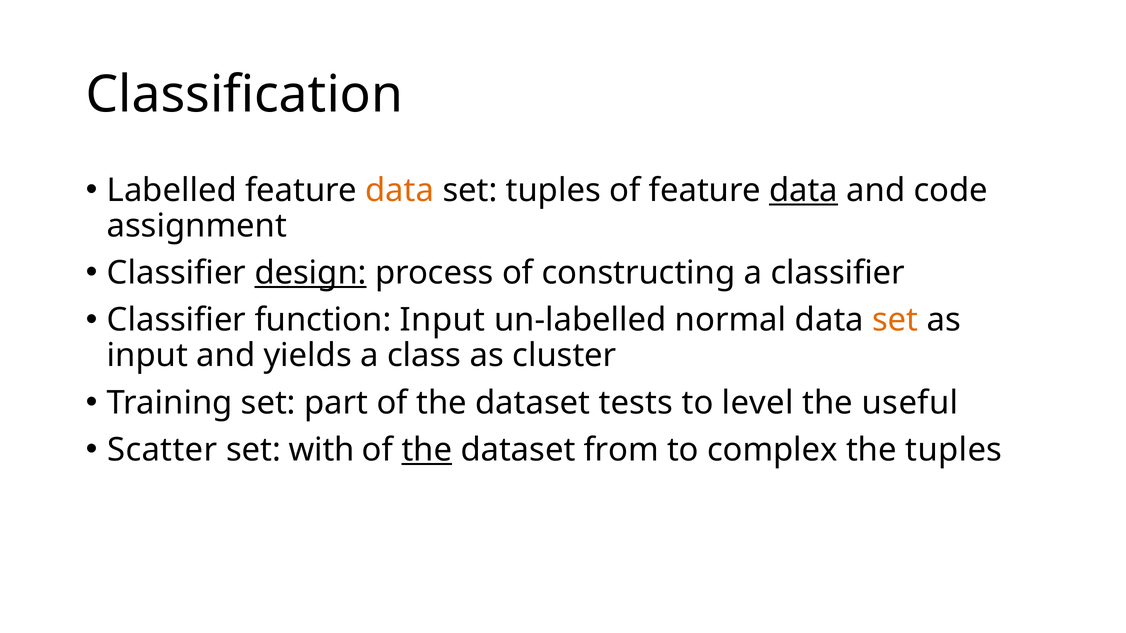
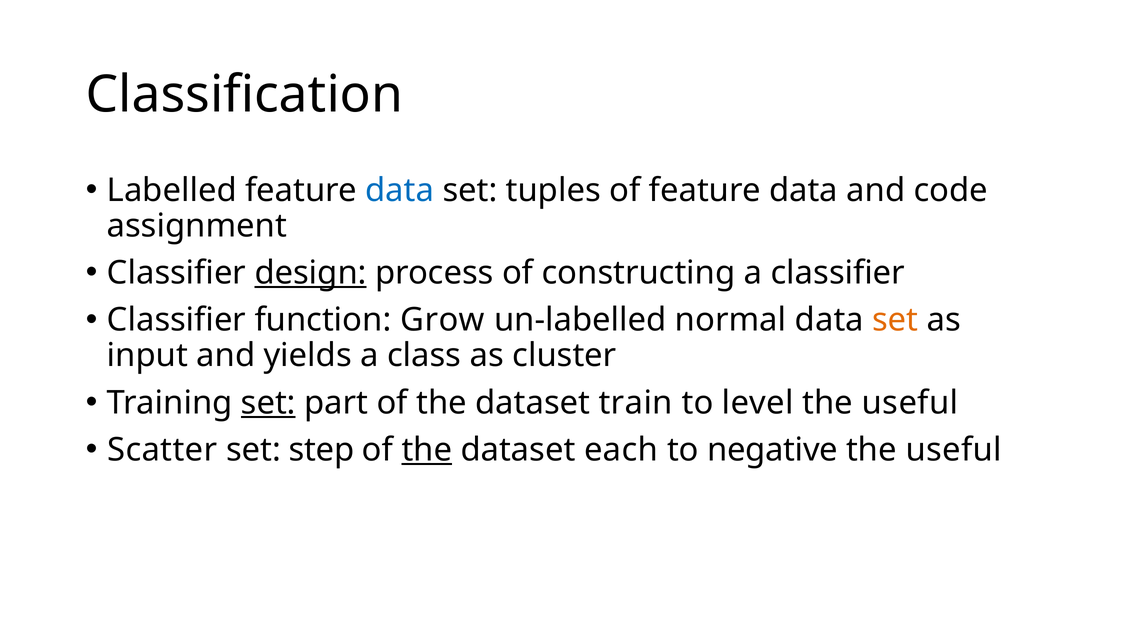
data colour: orange -> blue (400, 190)
data underline: present -> none (804, 190)
function Input: Input -> Grow (443, 320)
set underline: none -> present (268, 403)
tests: tests -> train (636, 403)
with: with -> step (322, 450)
from: from -> each (621, 450)
complex: complex -> negative (773, 450)
tuples: tuples -> useful (954, 450)
